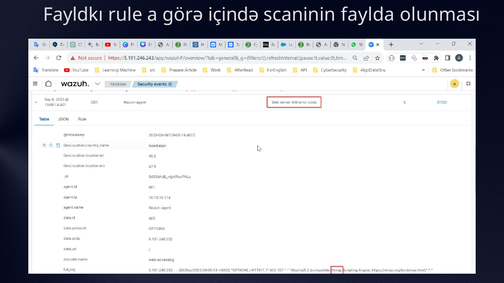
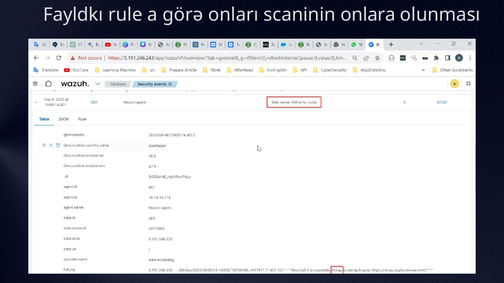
içində: içində -> onları (233, 15)
faylda: faylda -> onlara (368, 15)
